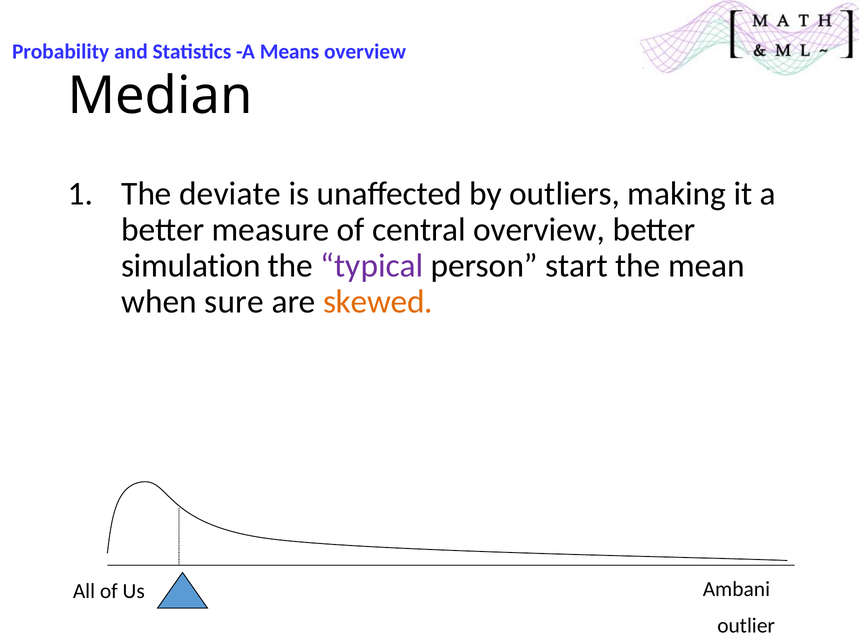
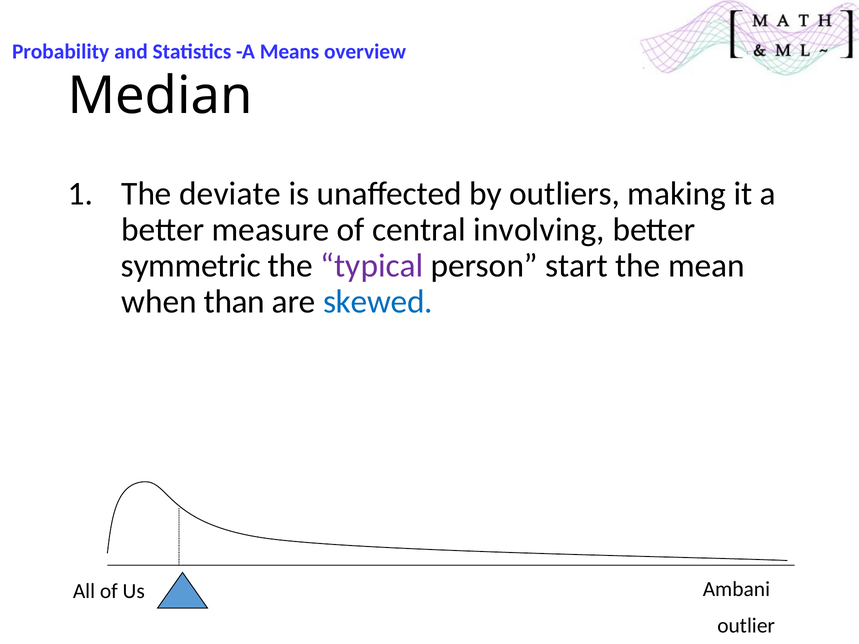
central overview: overview -> involving (539, 230)
simulation: simulation -> symmetric (191, 266)
sure: sure -> than (234, 302)
skewed colour: orange -> blue (378, 302)
